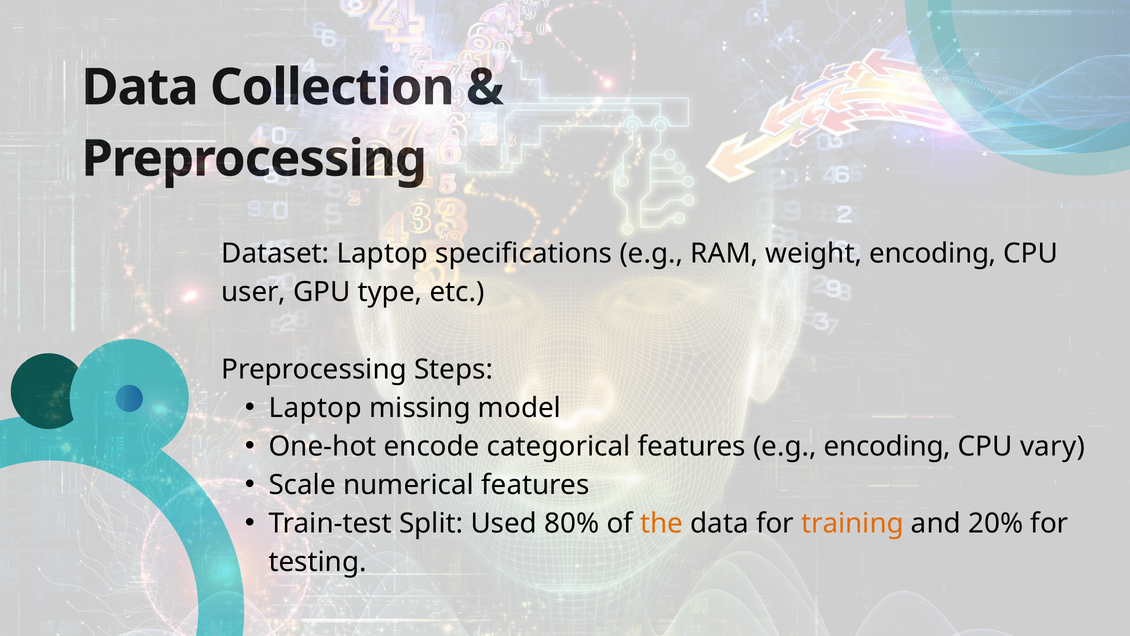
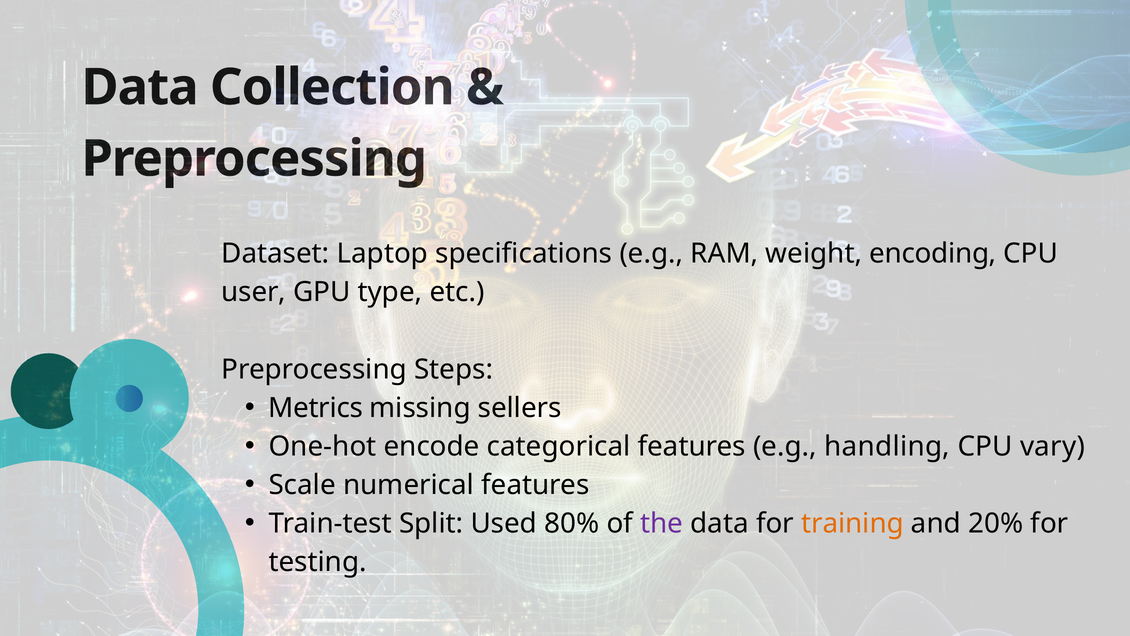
Laptop: Laptop -> Metrics (316, 408)
model: model -> sellers (520, 408)
e.g encoding: encoding -> handling (887, 446)
the colour: orange -> purple (662, 523)
